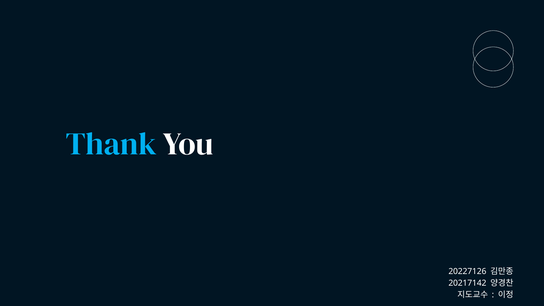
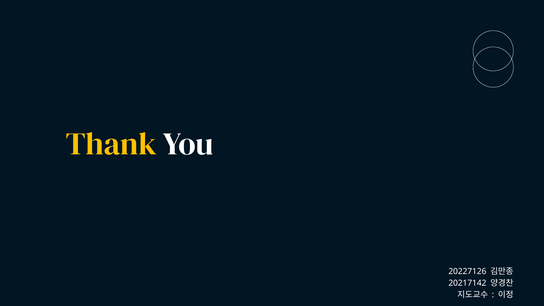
Thank colour: light blue -> yellow (111, 144)
